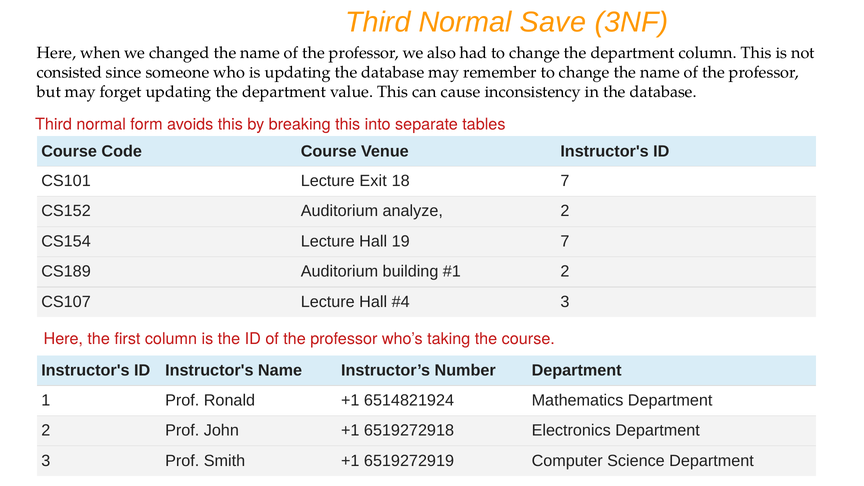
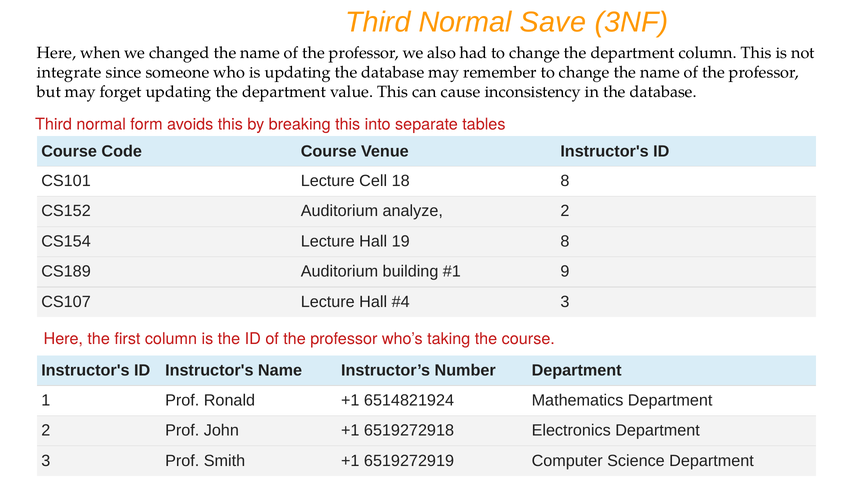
consisted: consisted -> integrate (69, 72)
Exit: Exit -> Cell (373, 181)
18 7: 7 -> 8 (565, 181)
19 7: 7 -> 8 (565, 241)
2: 2 -> 9 (565, 272)
